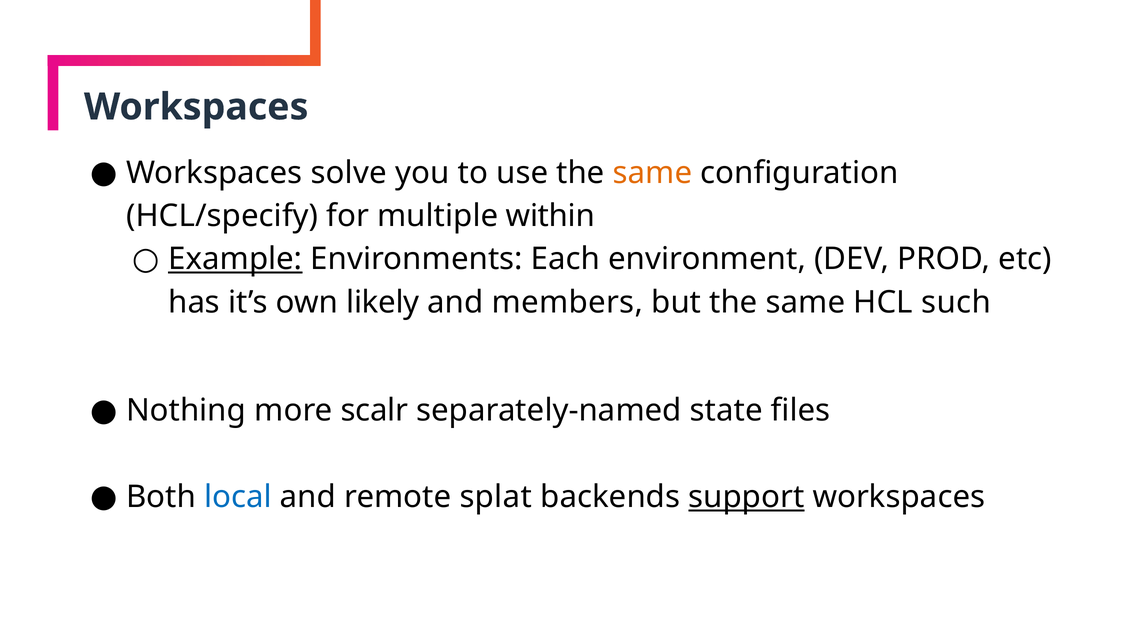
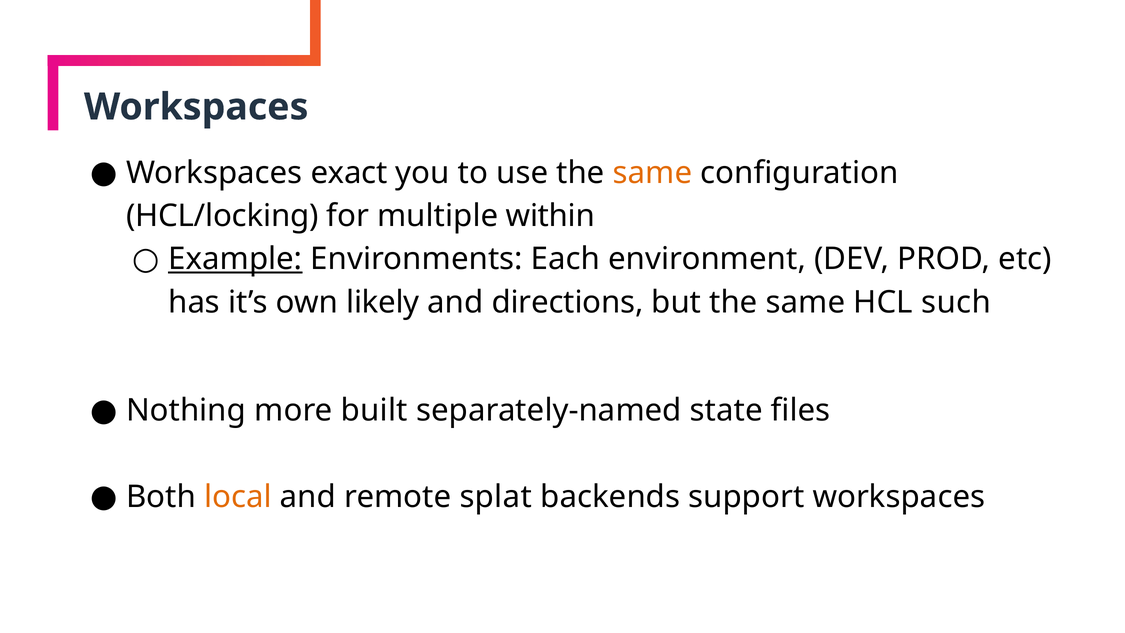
solve: solve -> exact (349, 173)
HCL/specify: HCL/specify -> HCL/locking (222, 216)
members: members -> directions (567, 302)
scalr: scalr -> built (374, 411)
local colour: blue -> orange (238, 497)
support underline: present -> none (746, 497)
